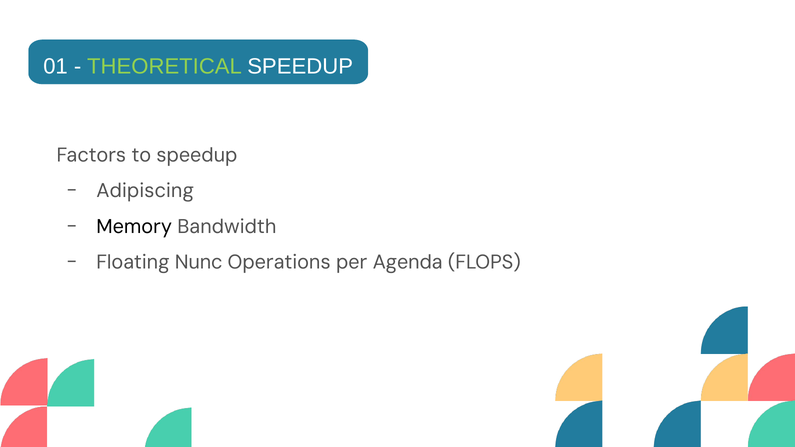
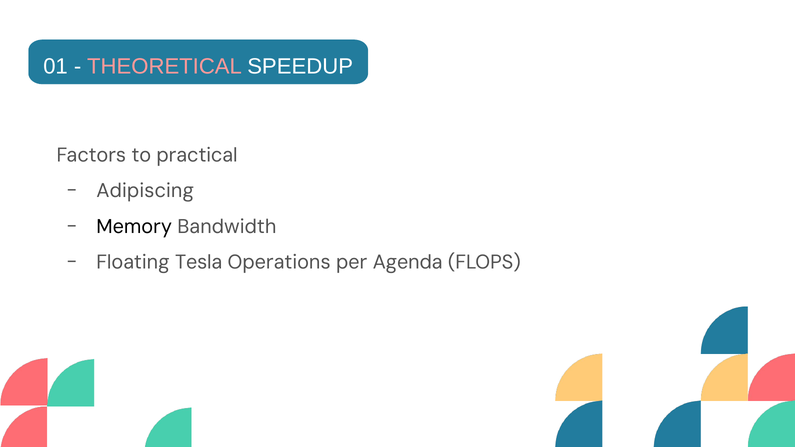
THEORETICAL colour: light green -> pink (165, 66)
to speedup: speedup -> practical (197, 155)
Nunc: Nunc -> Tesla (199, 262)
